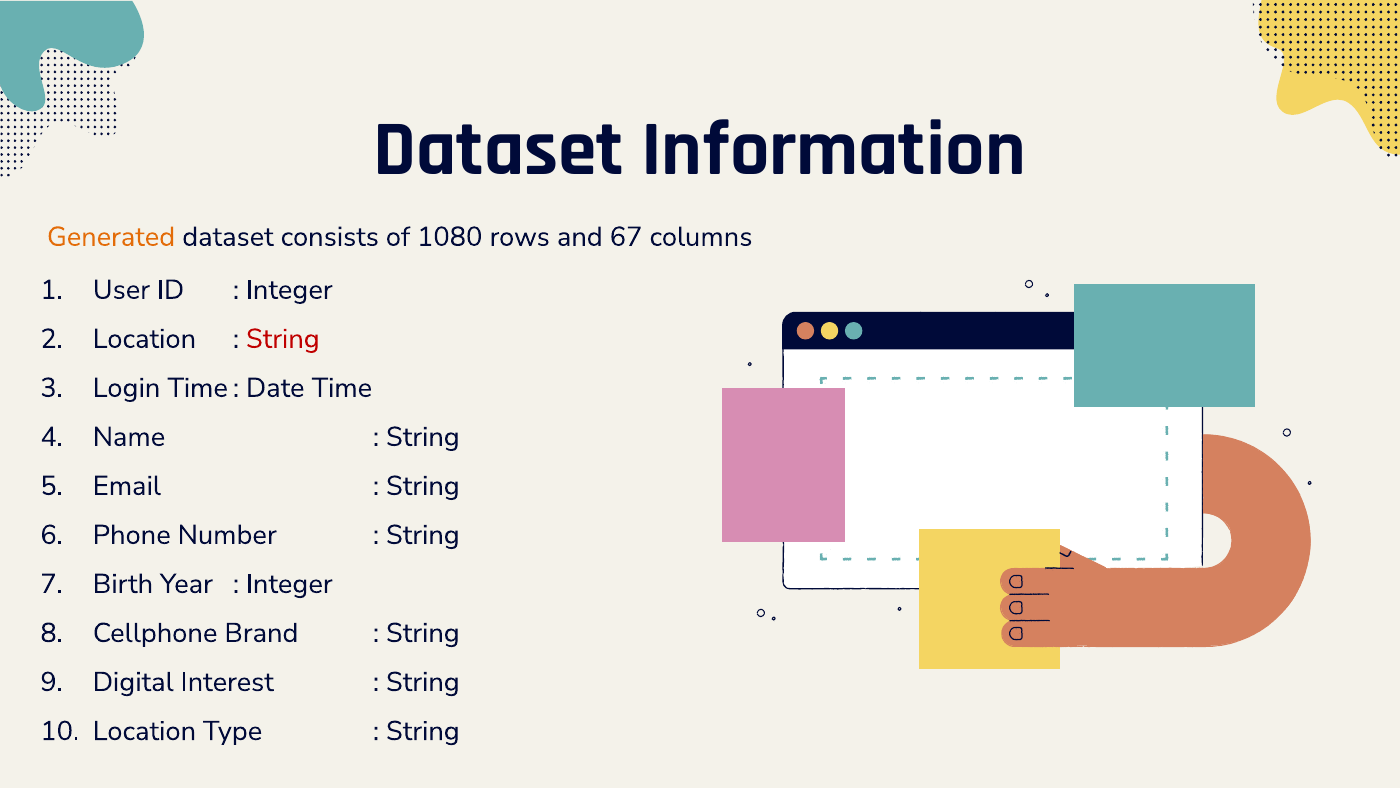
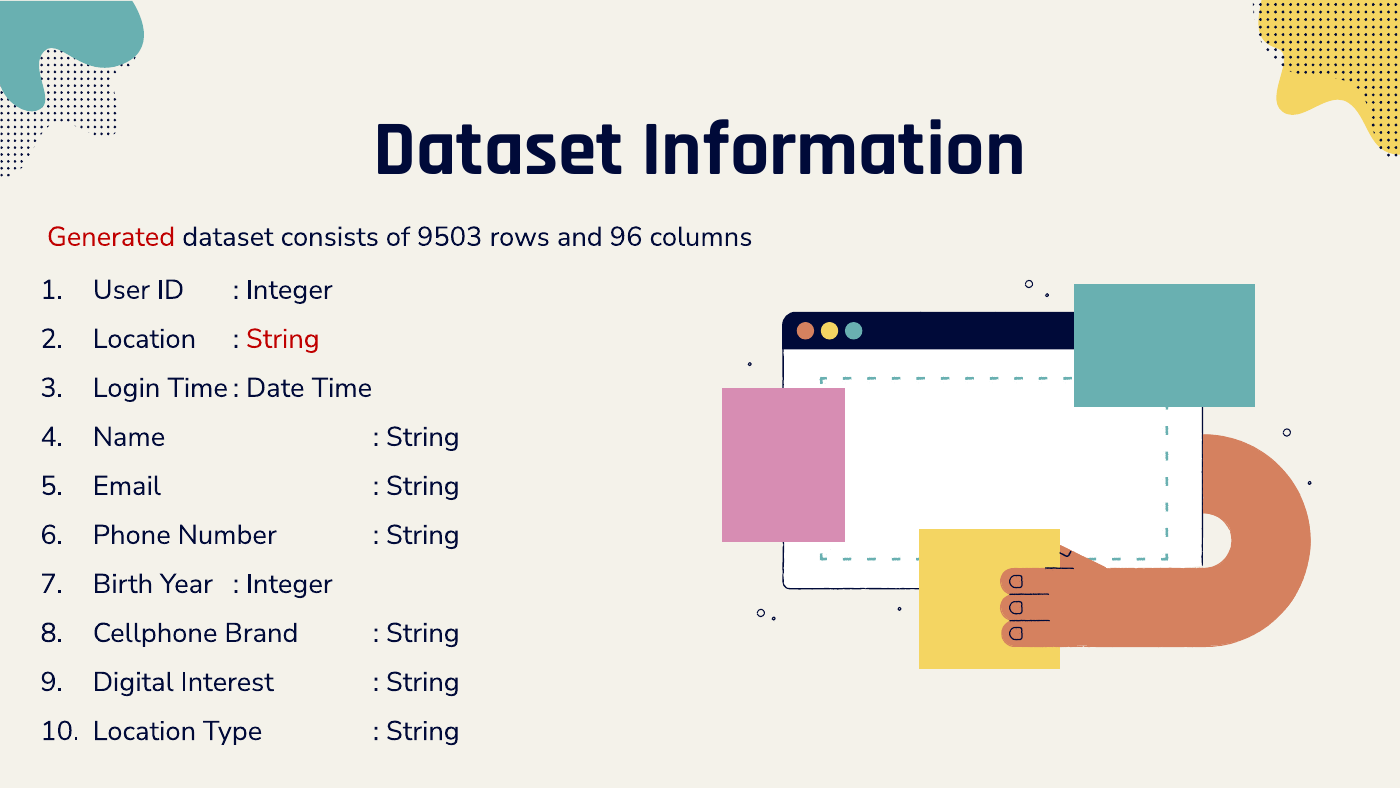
Generated colour: orange -> red (111, 237)
1080: 1080 -> 9503 (450, 237)
67: 67 -> 96 (626, 237)
